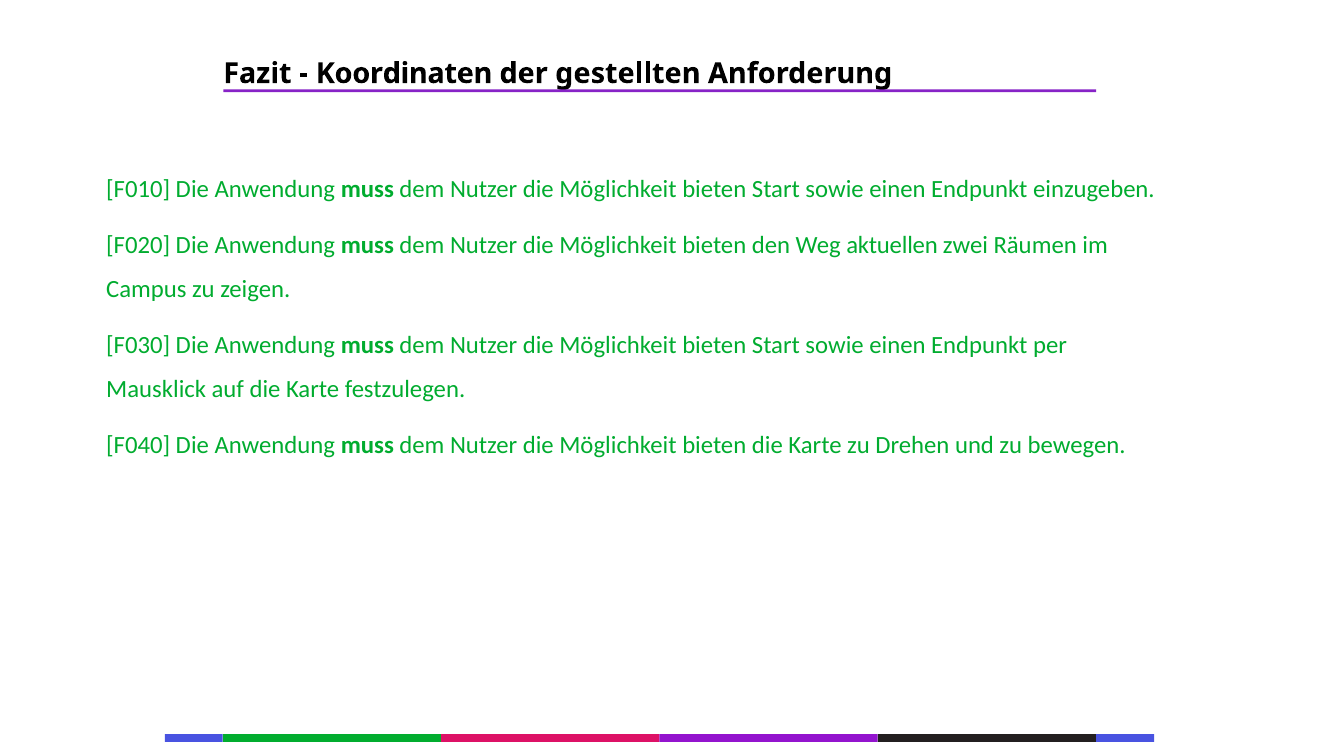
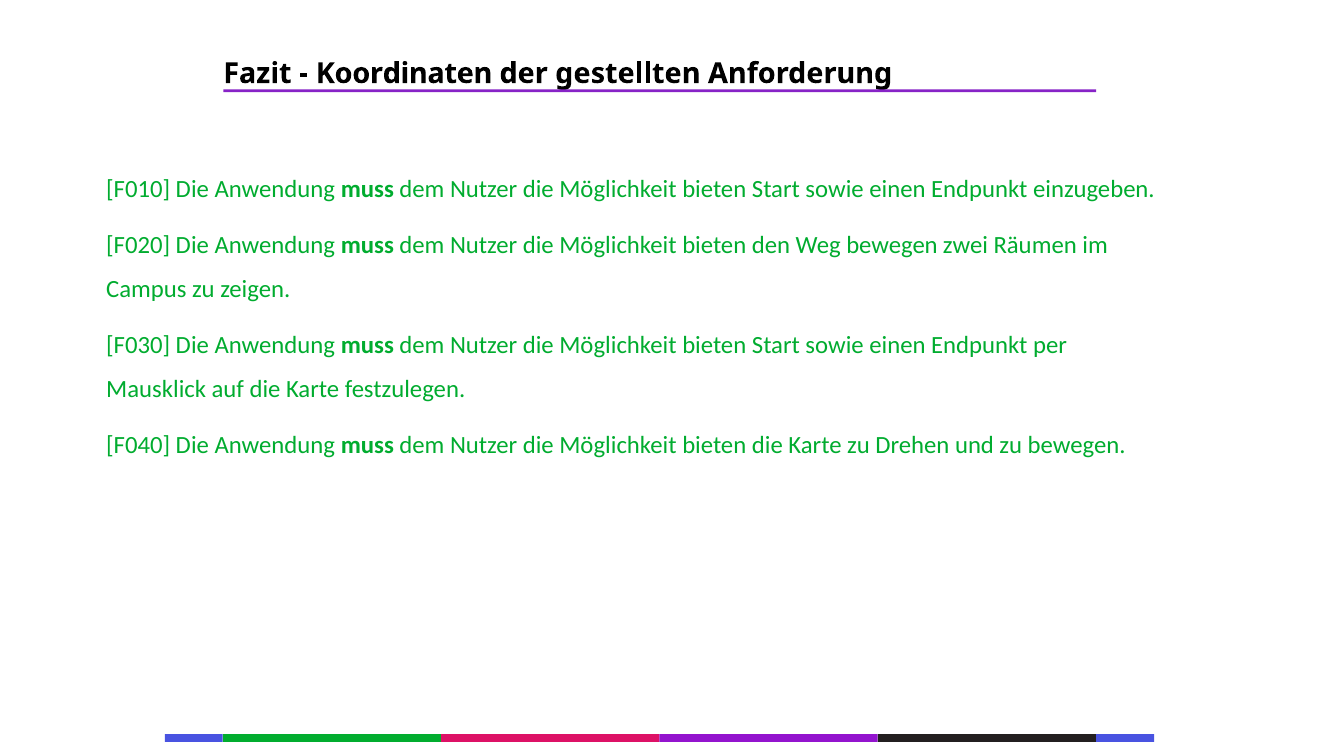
Weg aktuellen: aktuellen -> bewegen (892, 245)
